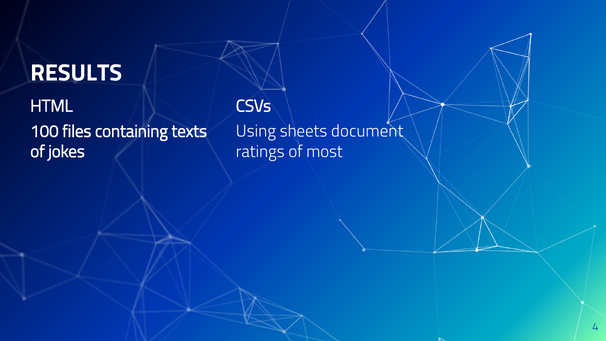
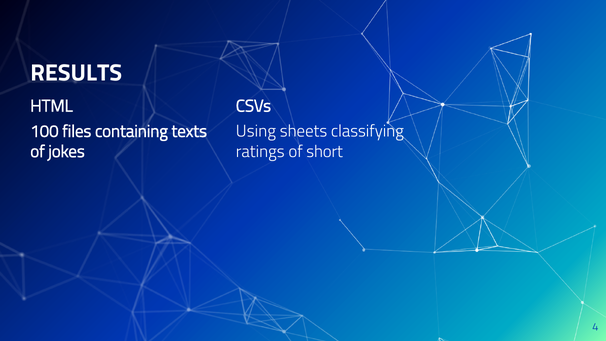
document: document -> classifying (367, 131)
most: most -> short (325, 151)
